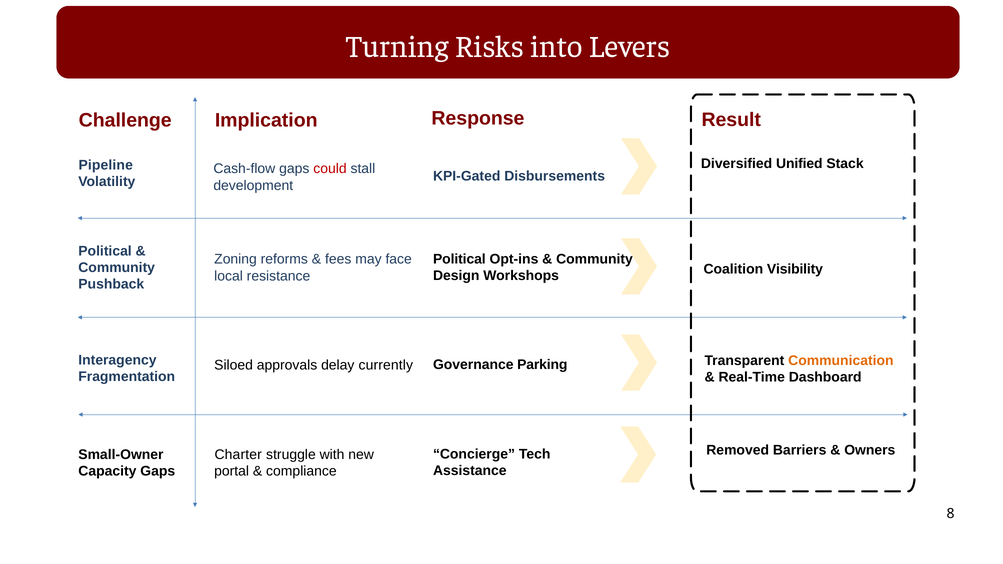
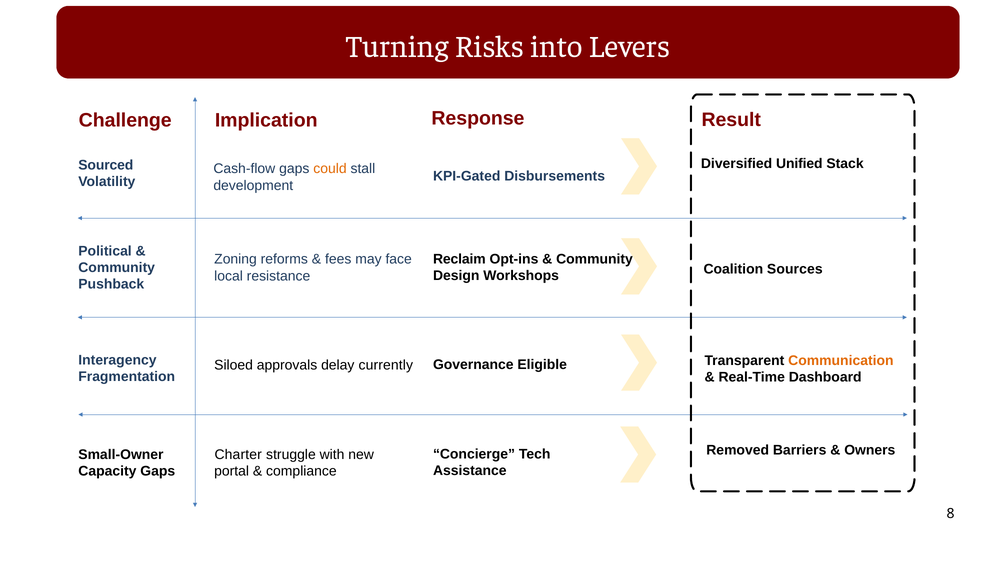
Pipeline: Pipeline -> Sourced (106, 165)
could colour: red -> orange (330, 169)
Political: Political -> Reclaim (459, 259)
Visibility: Visibility -> Sources (795, 269)
Parking: Parking -> Eligible (542, 365)
